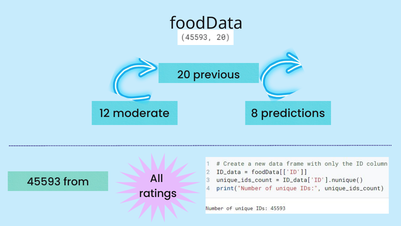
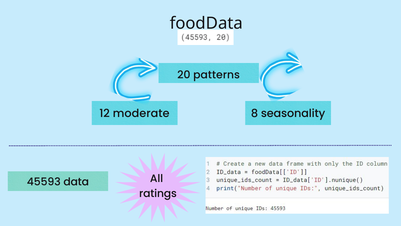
previous: previous -> patterns (217, 75)
predictions: predictions -> seasonality (293, 113)
from: from -> data (76, 182)
